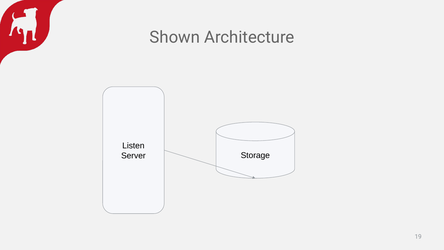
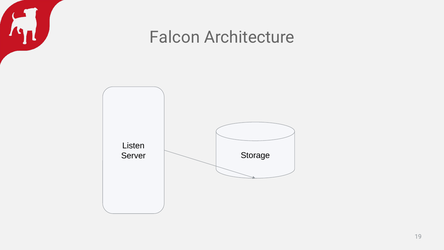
Shown: Shown -> Falcon (175, 37)
